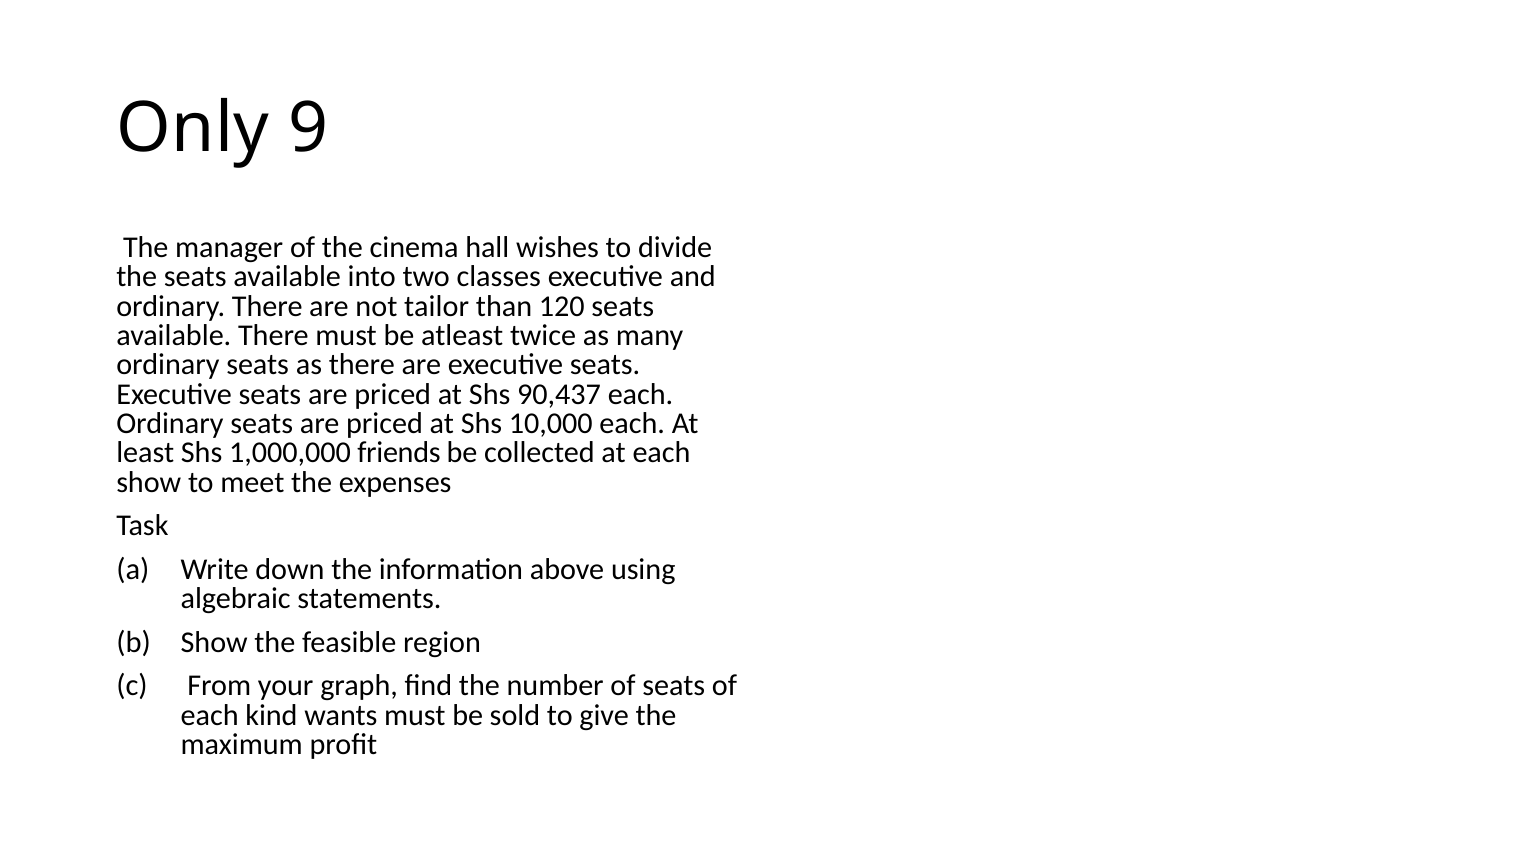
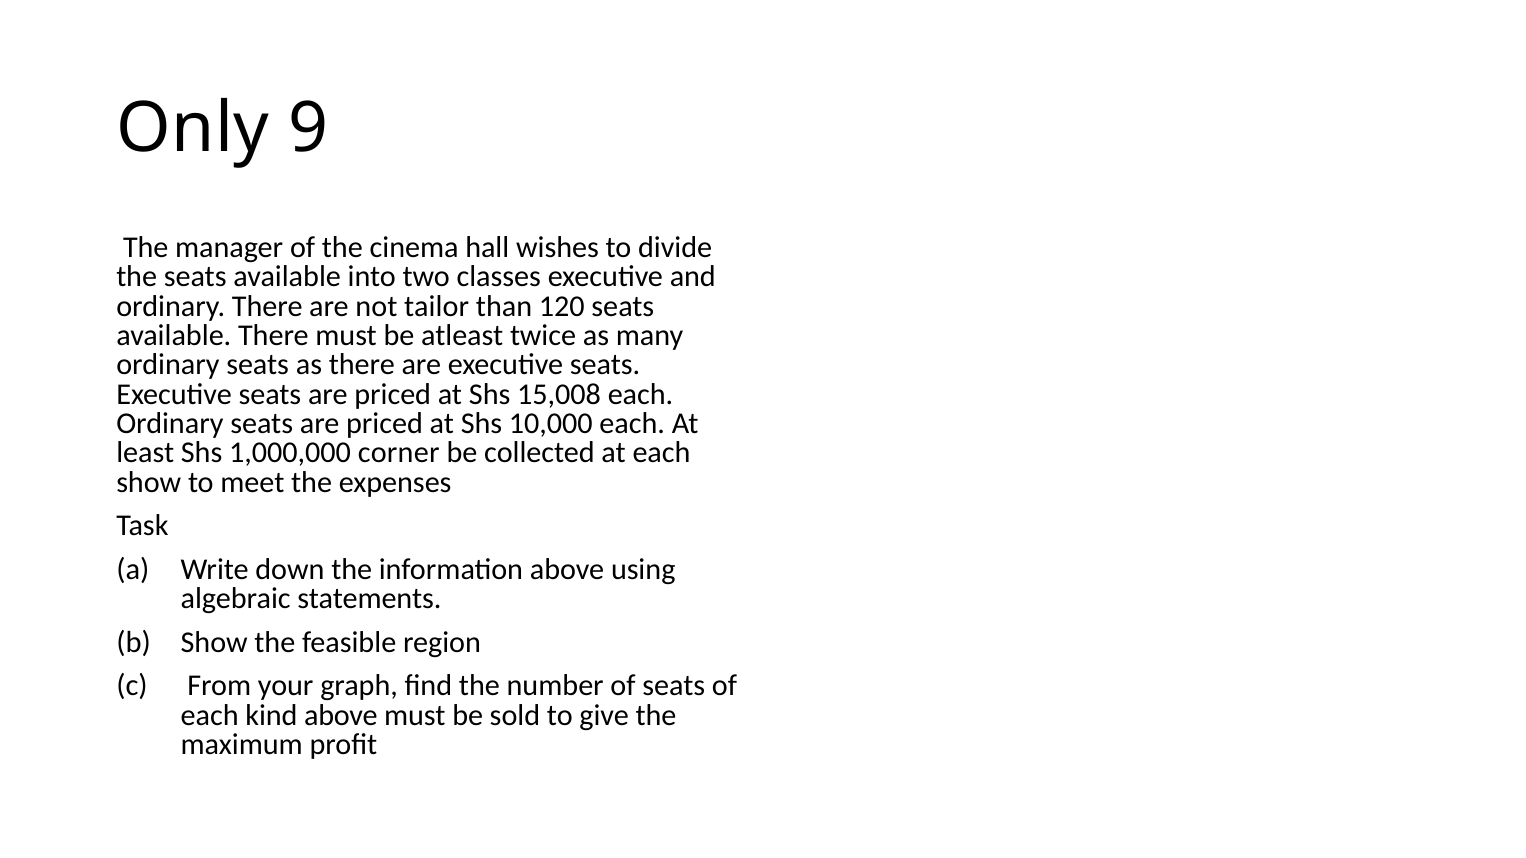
90,437: 90,437 -> 15,008 (559, 394)
friends: friends -> corner (399, 453)
kind wants: wants -> above (341, 716)
